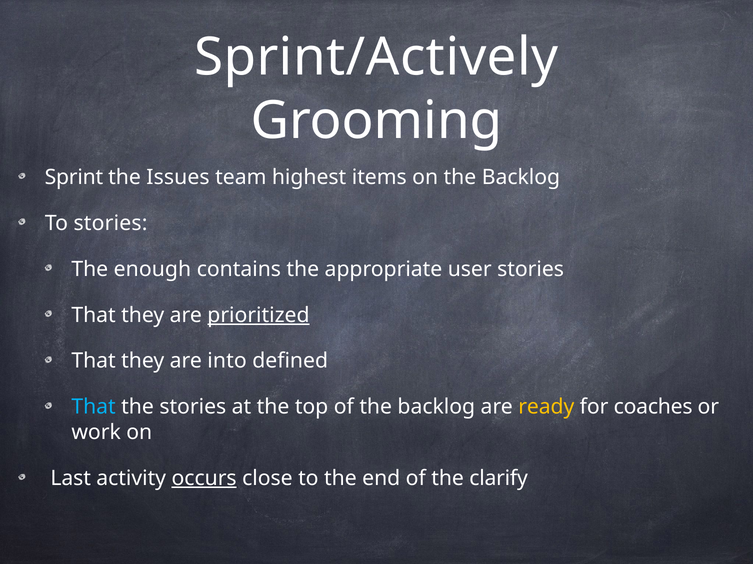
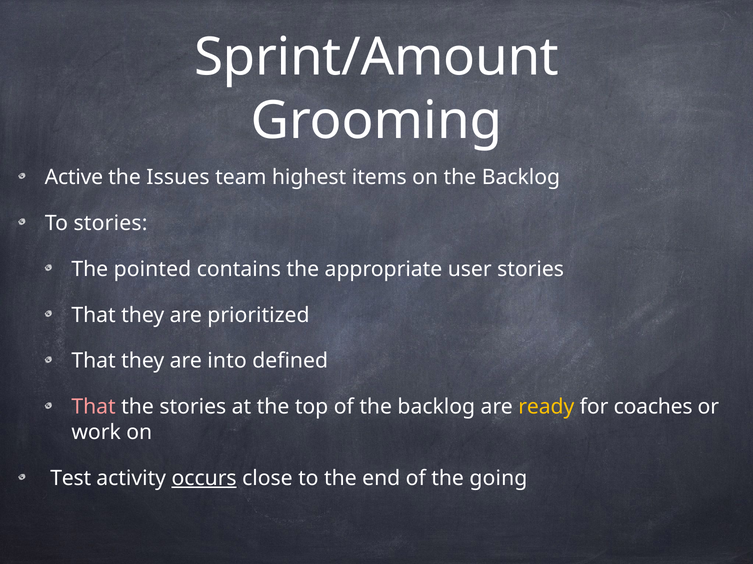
Sprint/Actively: Sprint/Actively -> Sprint/Amount (377, 57)
Sprint: Sprint -> Active (74, 177)
enough: enough -> pointed (152, 269)
prioritized underline: present -> none (258, 315)
That colour: light blue -> pink (94, 407)
Last: Last -> Test (71, 479)
clarify: clarify -> going (498, 479)
